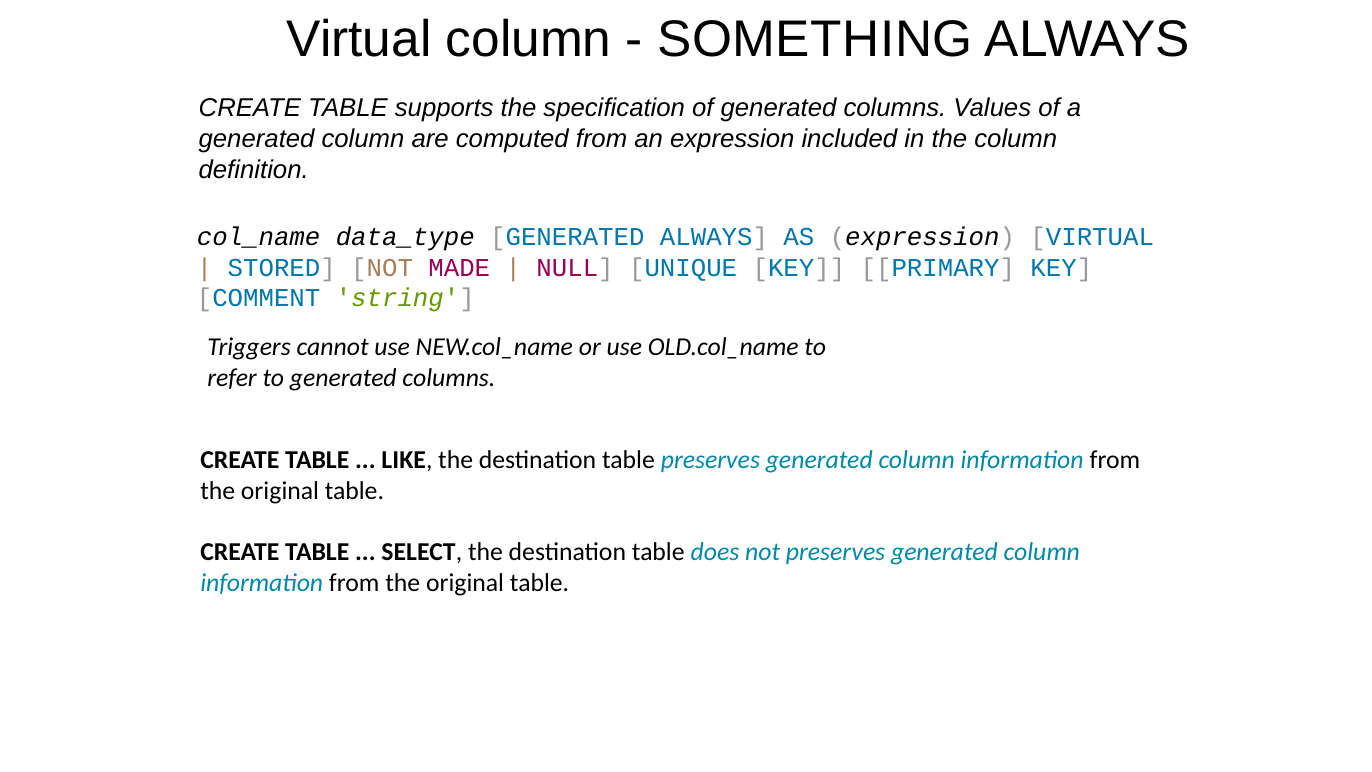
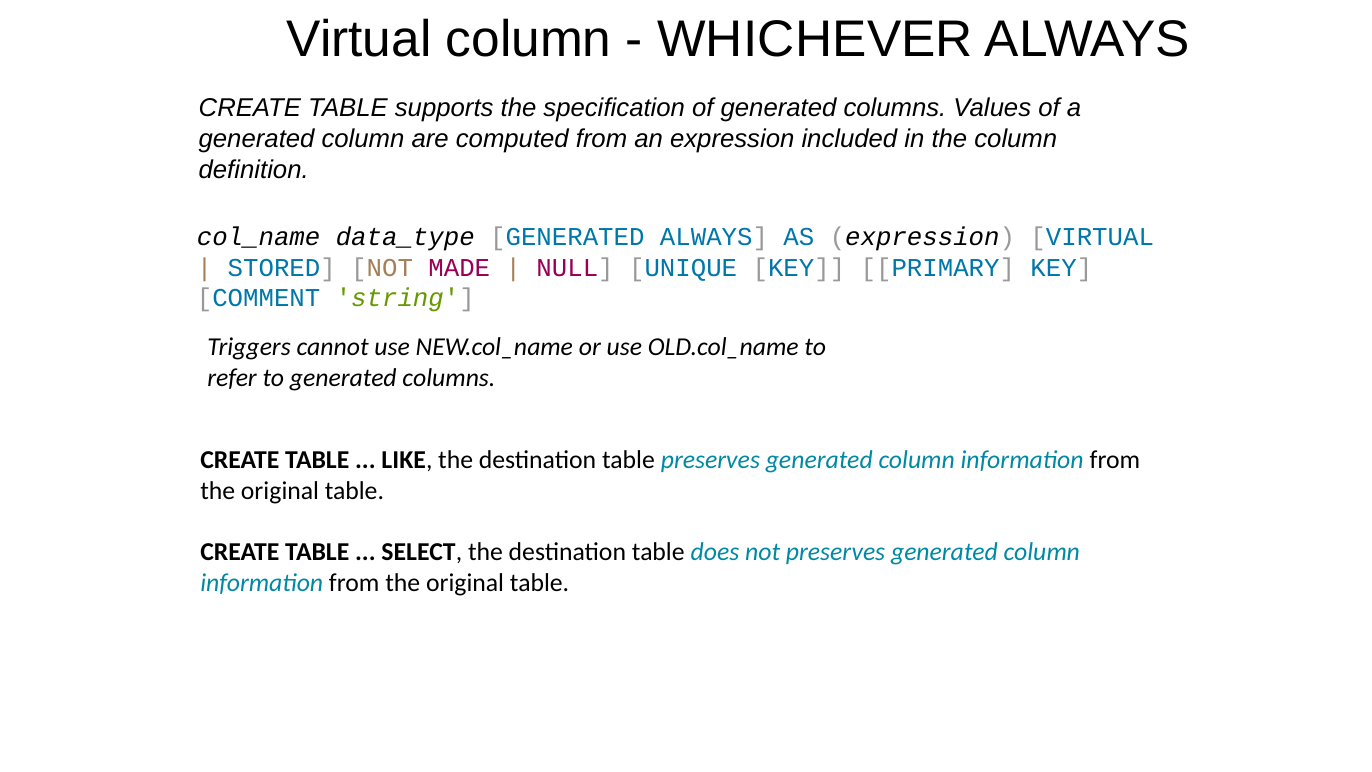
SOMETHING: SOMETHING -> WHICHEVER (815, 40)
